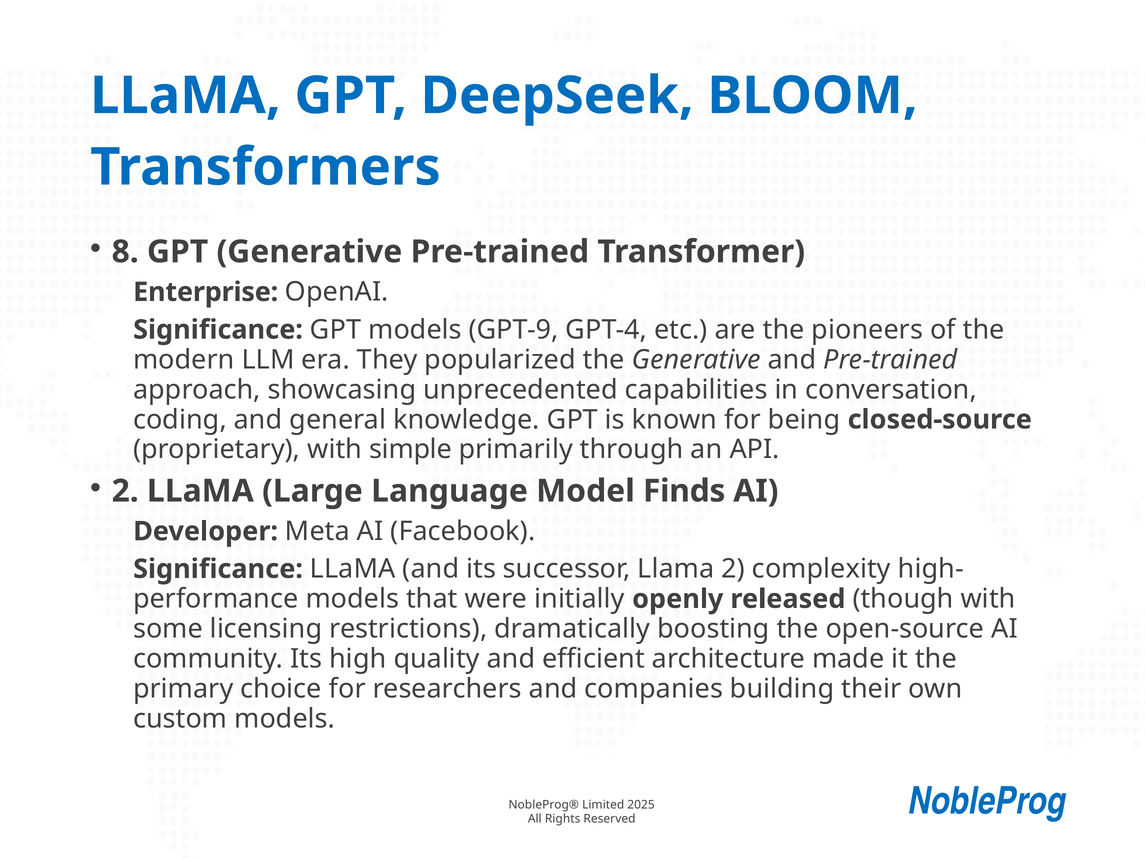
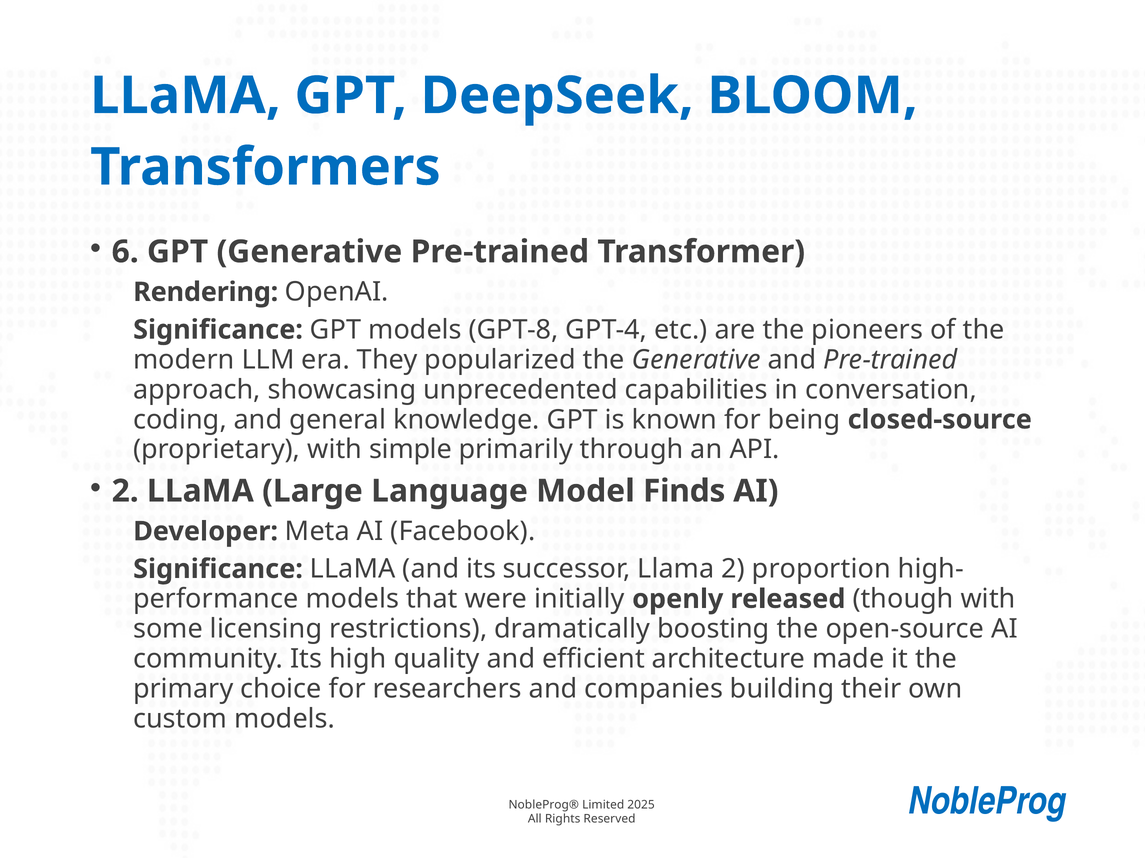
8: 8 -> 6 (125, 252)
Enterprise: Enterprise -> Rendering (206, 292)
GPT-9: GPT-9 -> GPT-8 (514, 330)
complexity: complexity -> proportion (821, 570)
